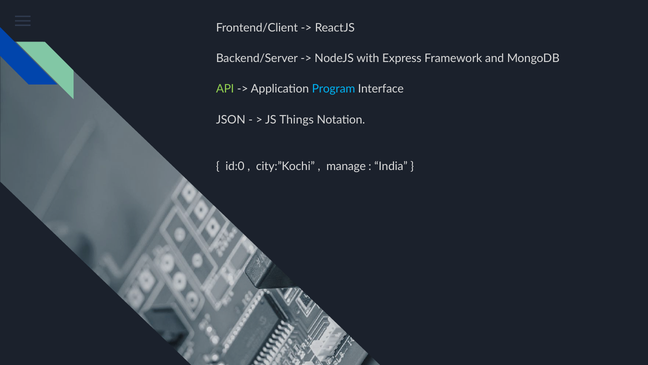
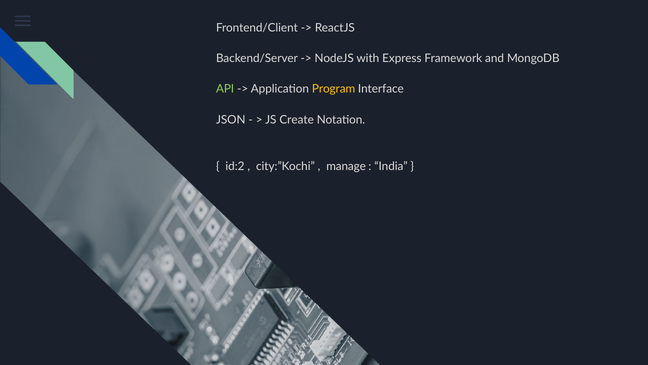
Program colour: light blue -> yellow (334, 89)
Things: Things -> Create (297, 119)
id:0: id:0 -> id:2 (235, 166)
